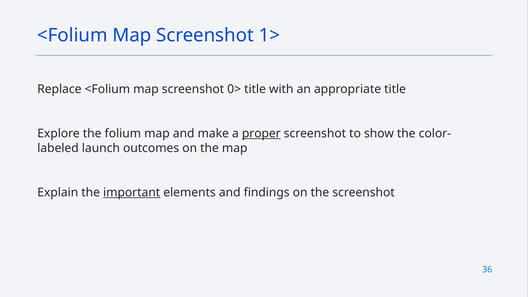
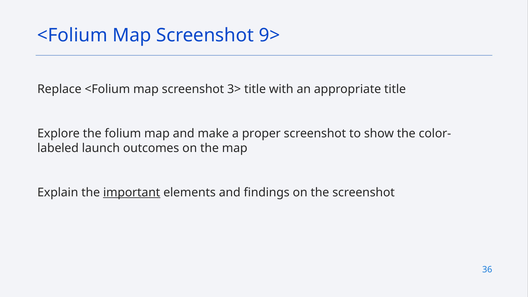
1>: 1> -> 9> (269, 35)
0>: 0> -> 3> (234, 89)
proper underline: present -> none (261, 134)
